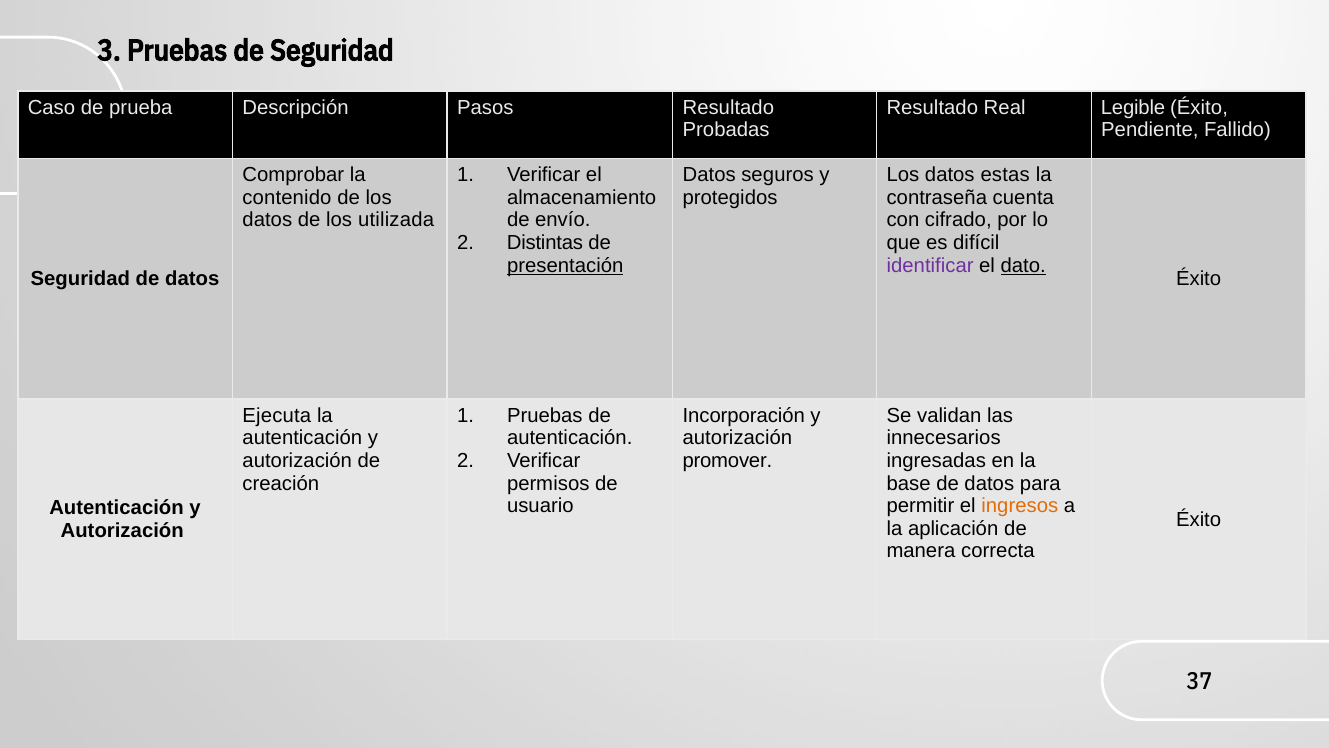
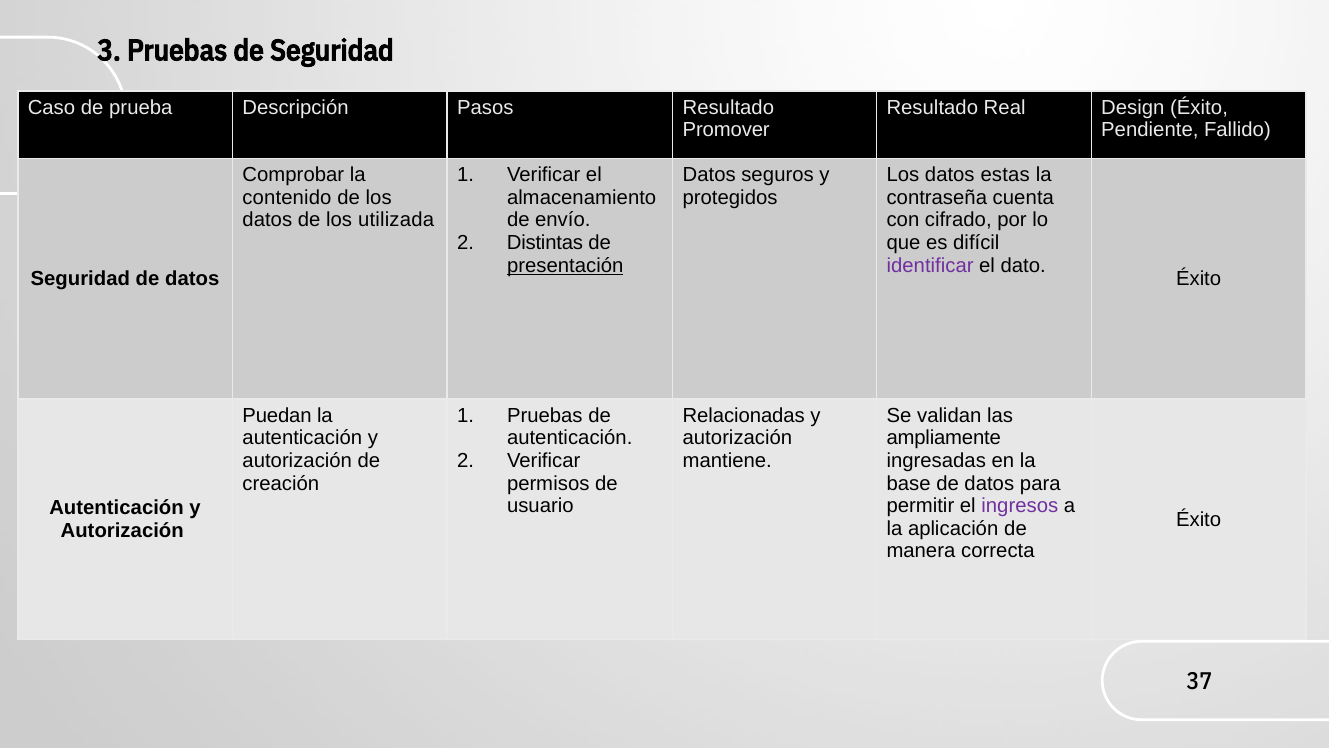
Legible: Legible -> Design (1133, 108)
Probadas: Probadas -> Promover (726, 130)
dato underline: present -> none (1023, 265)
Ejecuta: Ejecuta -> Puedan (277, 415)
Incorporación: Incorporación -> Relacionadas (744, 415)
innecesarios: innecesarios -> ampliamente (944, 438)
promover: promover -> mantiene (727, 460)
ingresos colour: orange -> purple (1020, 506)
